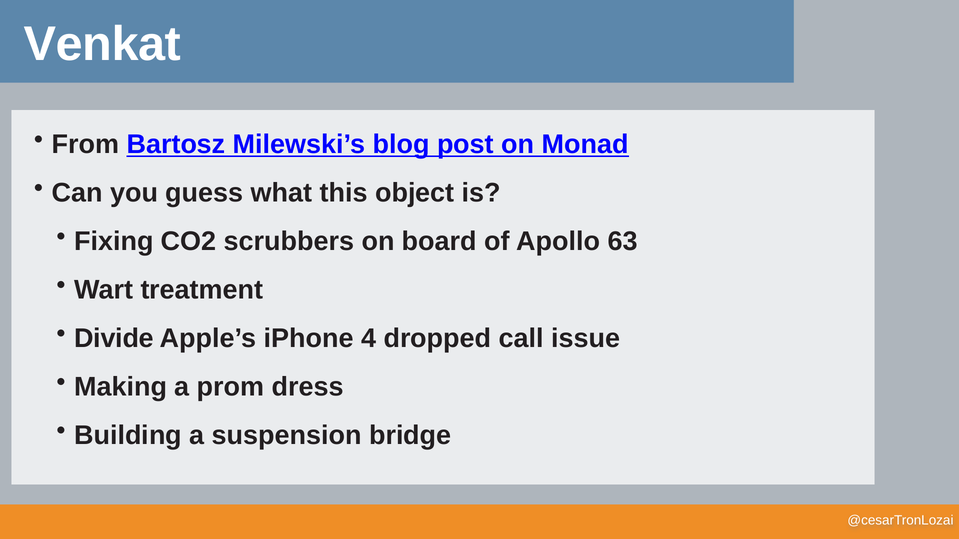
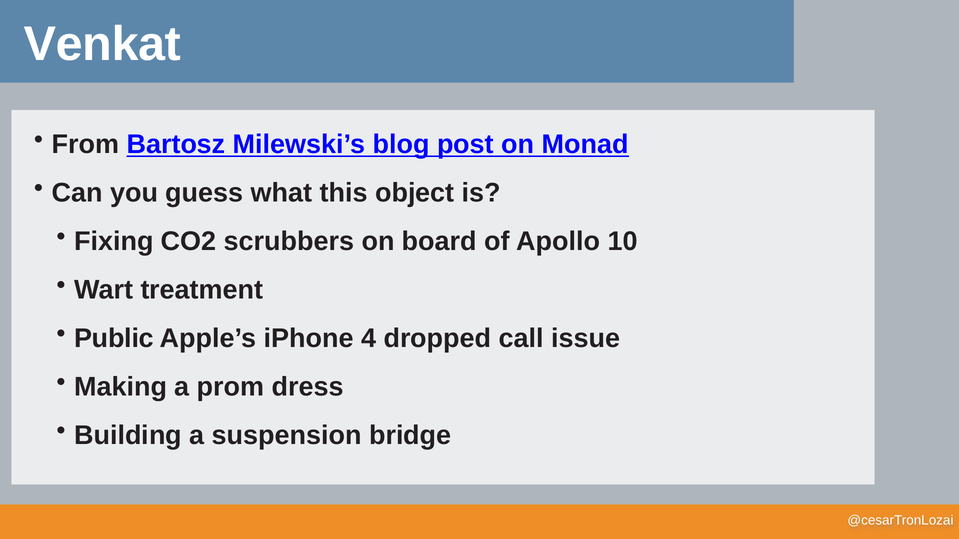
63: 63 -> 10 (623, 242)
Divide: Divide -> Public (114, 339)
